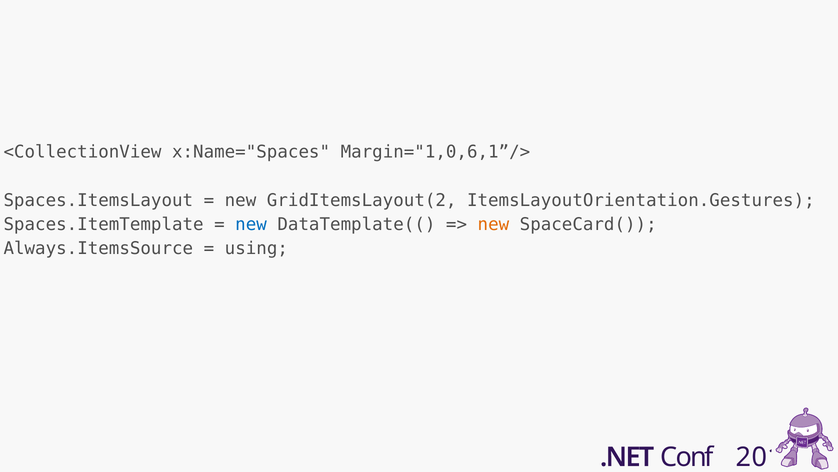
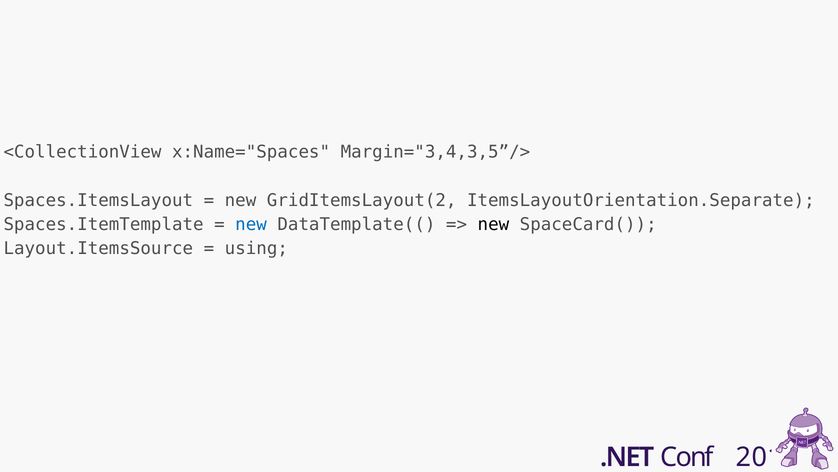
Margin="1,0,6,1”/>: Margin="1,0,6,1”/> -> Margin="3,4,3,5”/> (435, 152)
ItemsLayoutOrientation.Gestures: ItemsLayoutOrientation.Gestures -> ItemsLayoutOrientation.Separate (641, 200)
new colour: orange -> black (493, 224)
Always.ItemsSource: Always.ItemsSource -> Layout.ItemsSource (98, 248)
